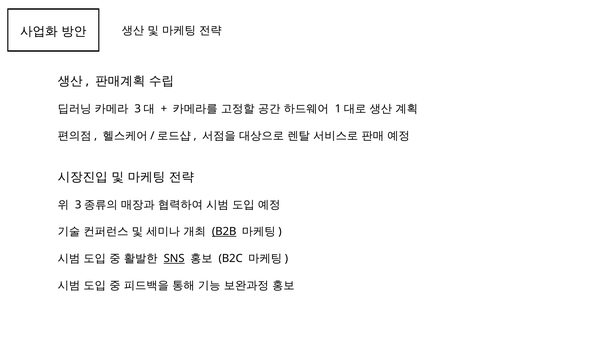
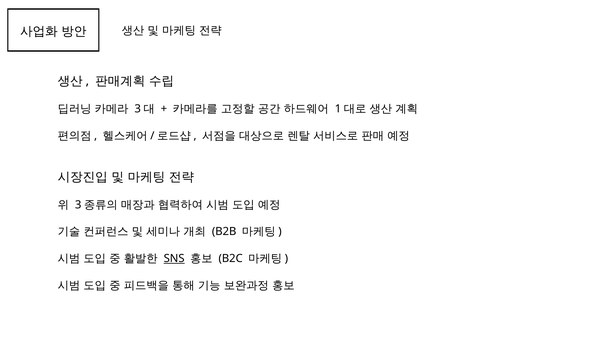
B2B underline: present -> none (224, 232)
